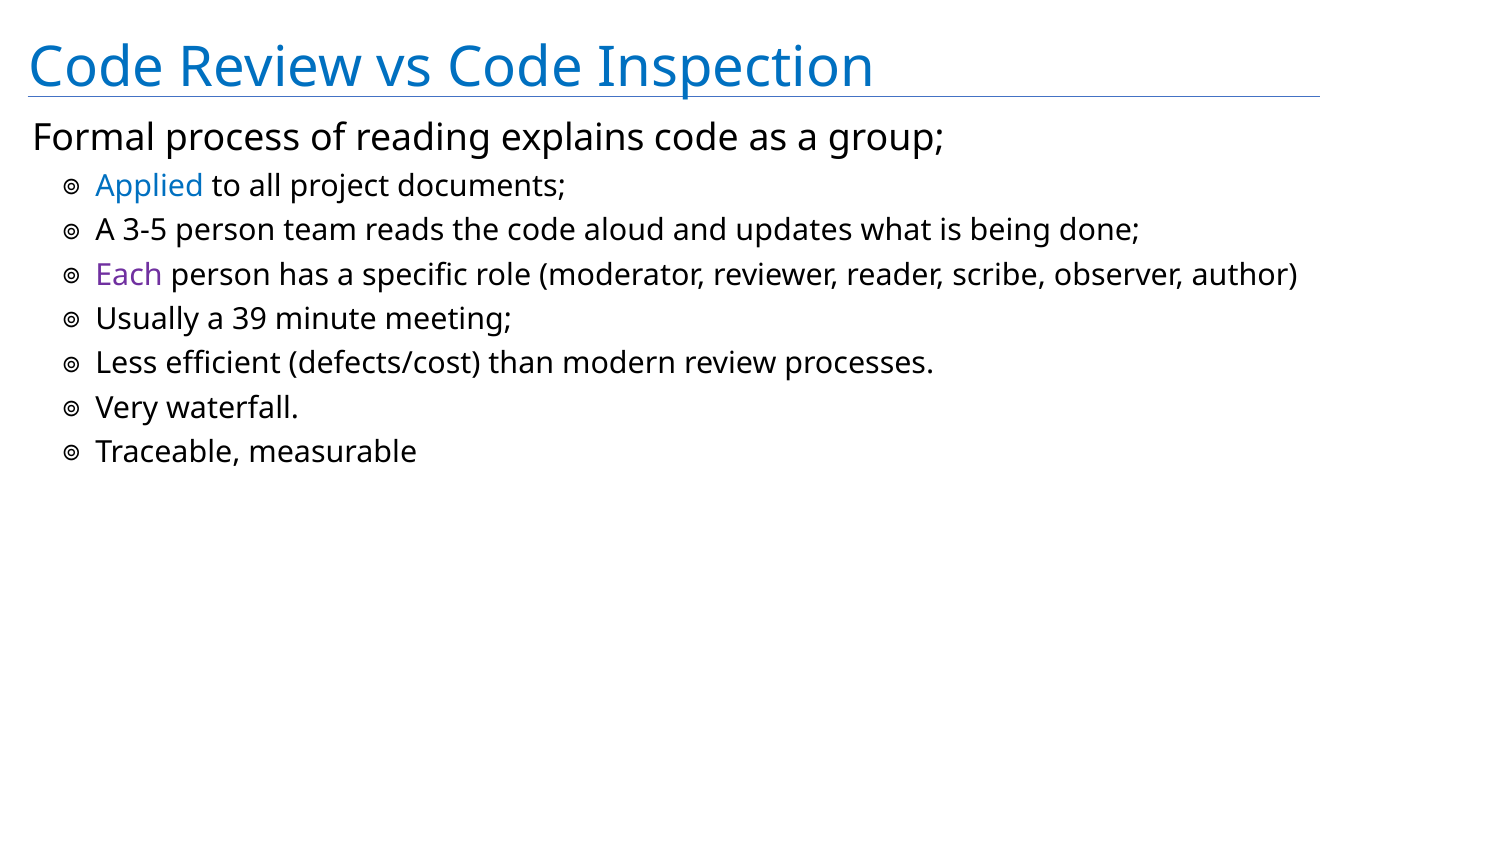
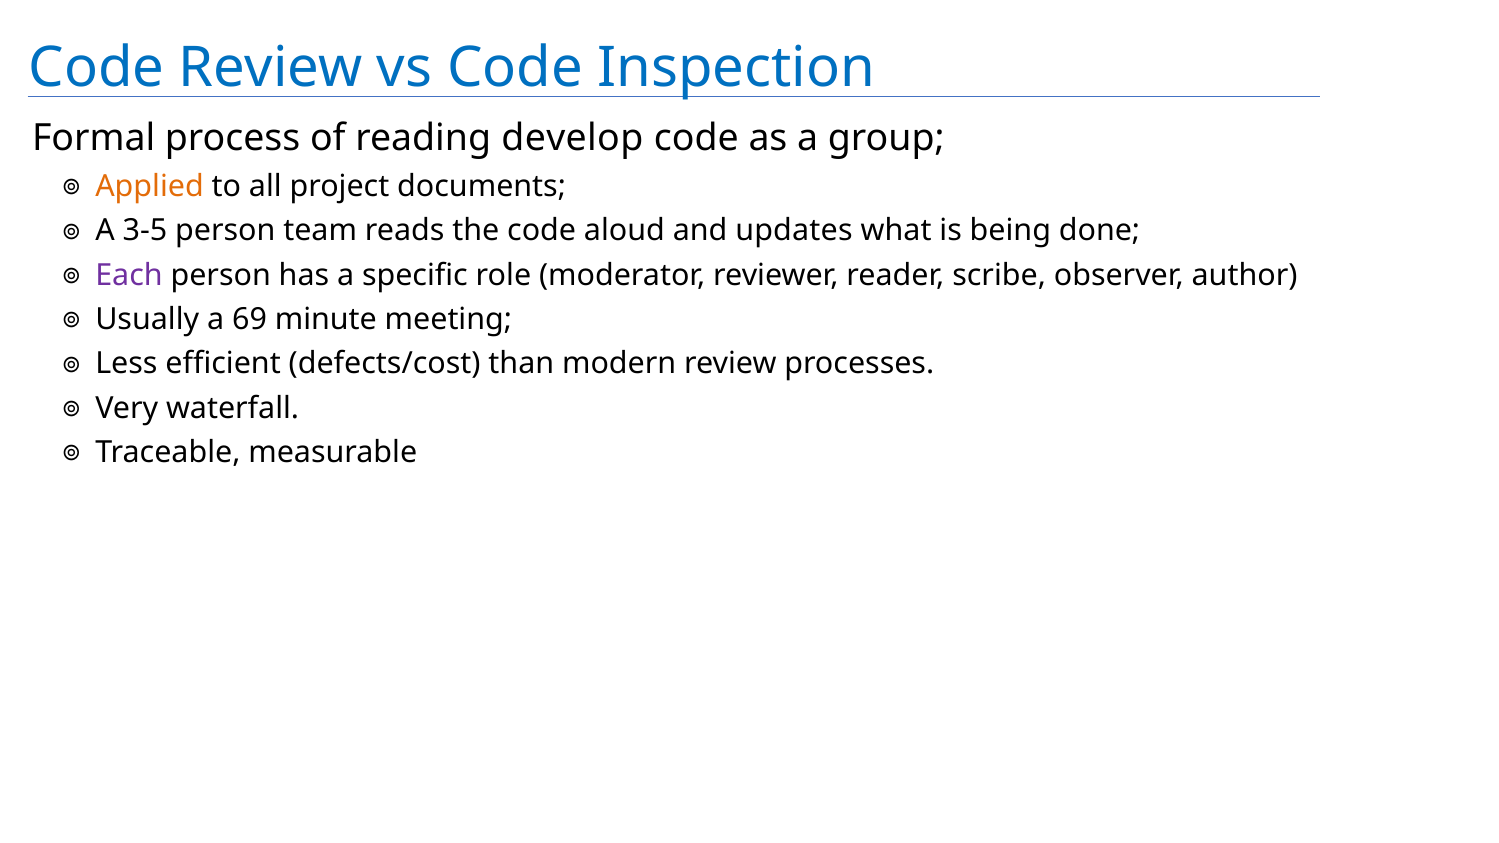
explains: explains -> develop (572, 139)
Applied colour: blue -> orange (150, 187)
39: 39 -> 69 (250, 320)
